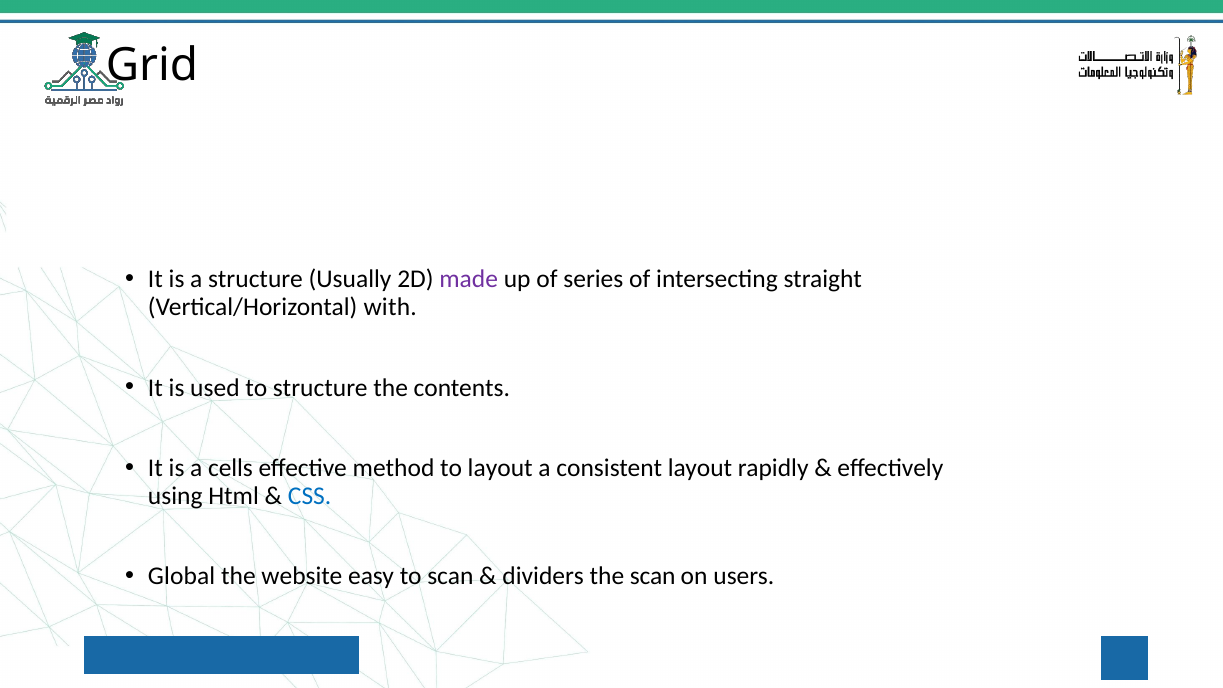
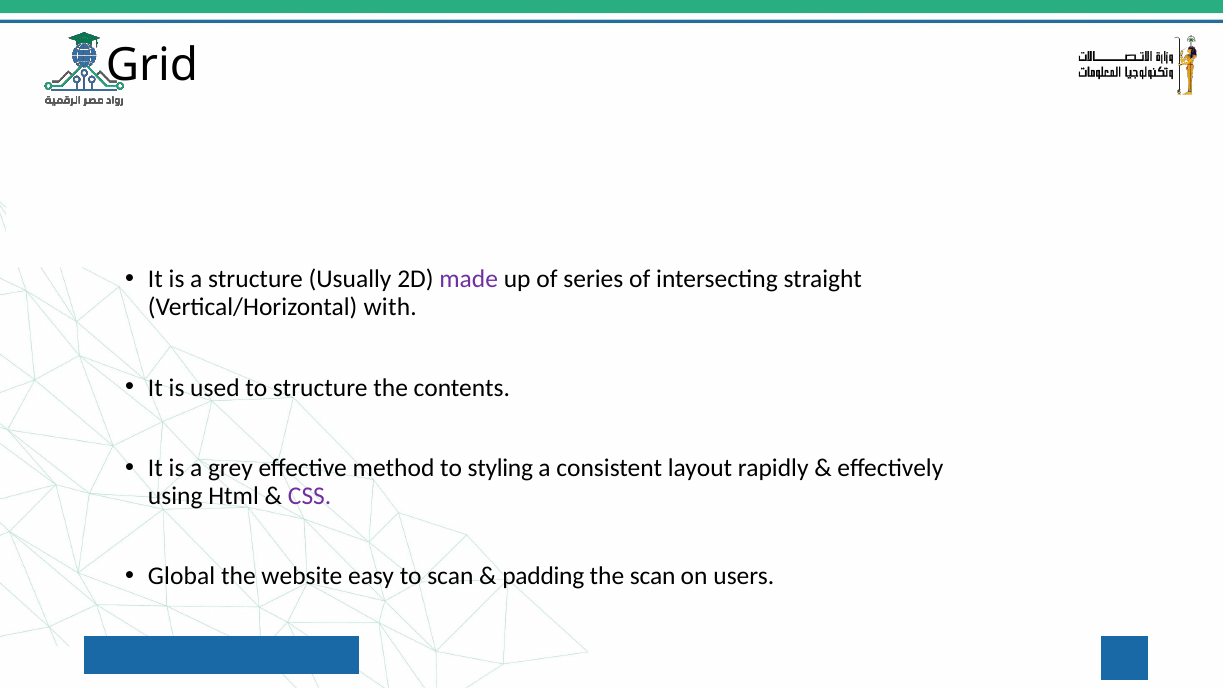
cells: cells -> grey (230, 468)
to layout: layout -> styling (500, 468)
CSS colour: blue -> purple (310, 496)
dividers: dividers -> padding (543, 576)
